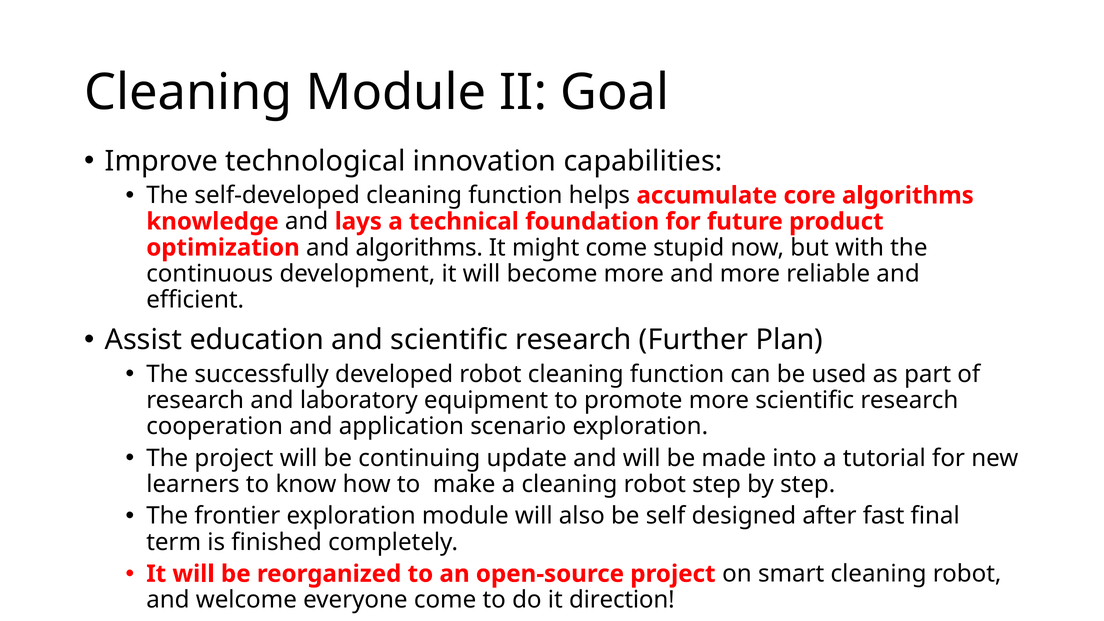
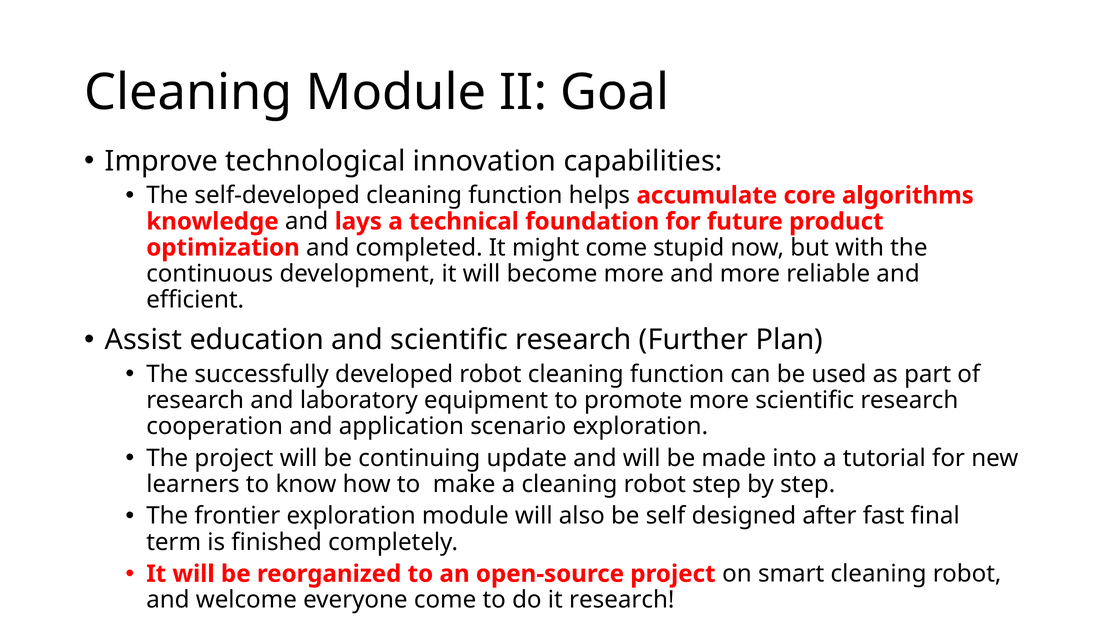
and algorithms: algorithms -> completed (419, 248)
it direction: direction -> research (622, 600)
